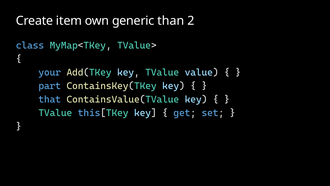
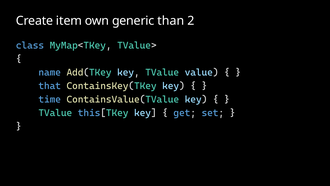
your: your -> name (50, 72)
part: part -> that (50, 86)
that: that -> time (50, 99)
